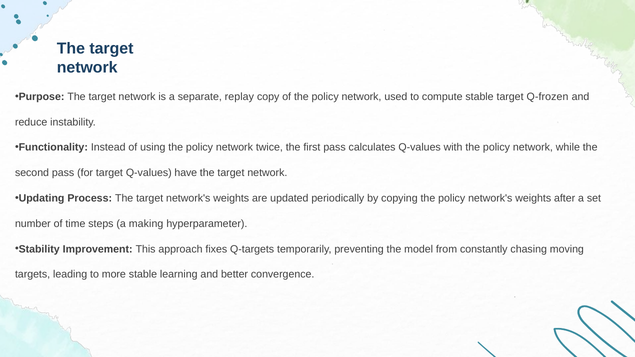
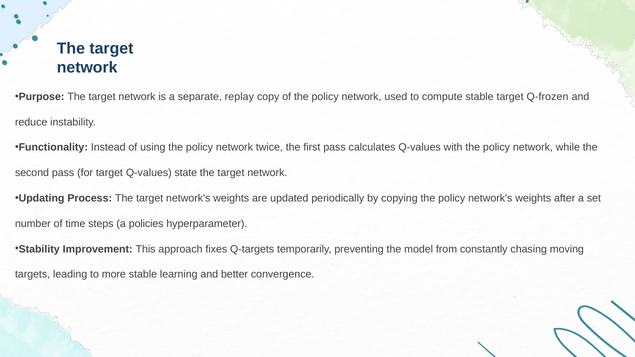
have: have -> state (186, 173)
making: making -> policies (146, 224)
